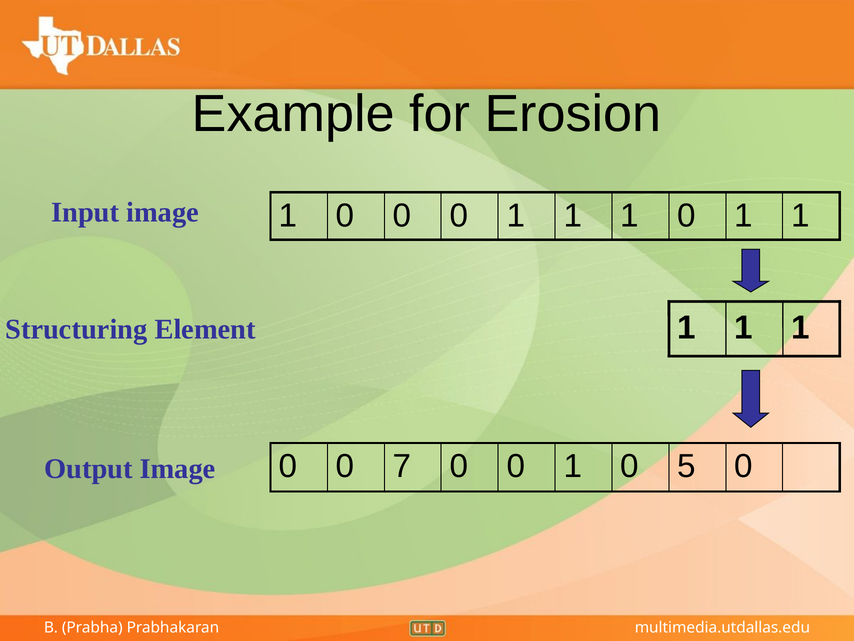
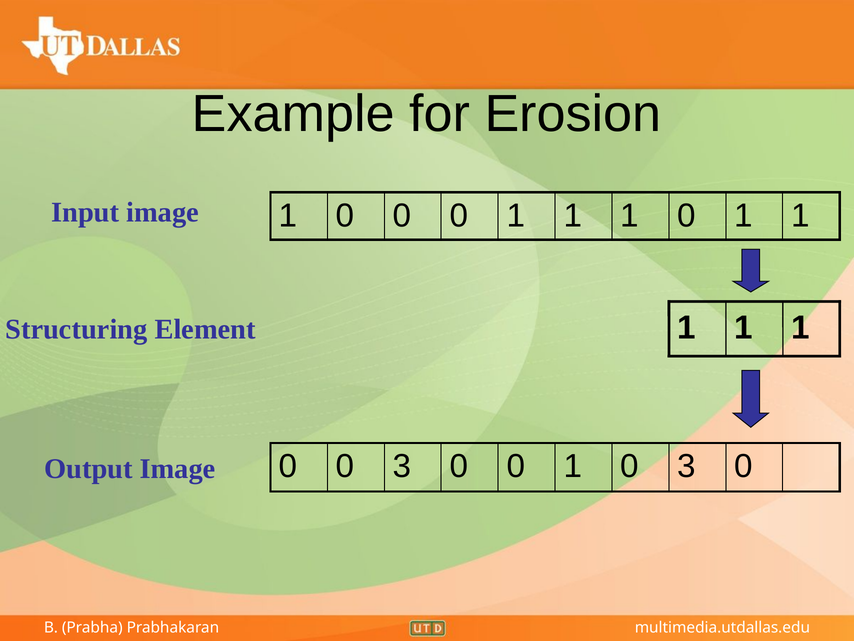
0 0 7: 7 -> 3 (402, 466)
1 0 5: 5 -> 3 (687, 466)
